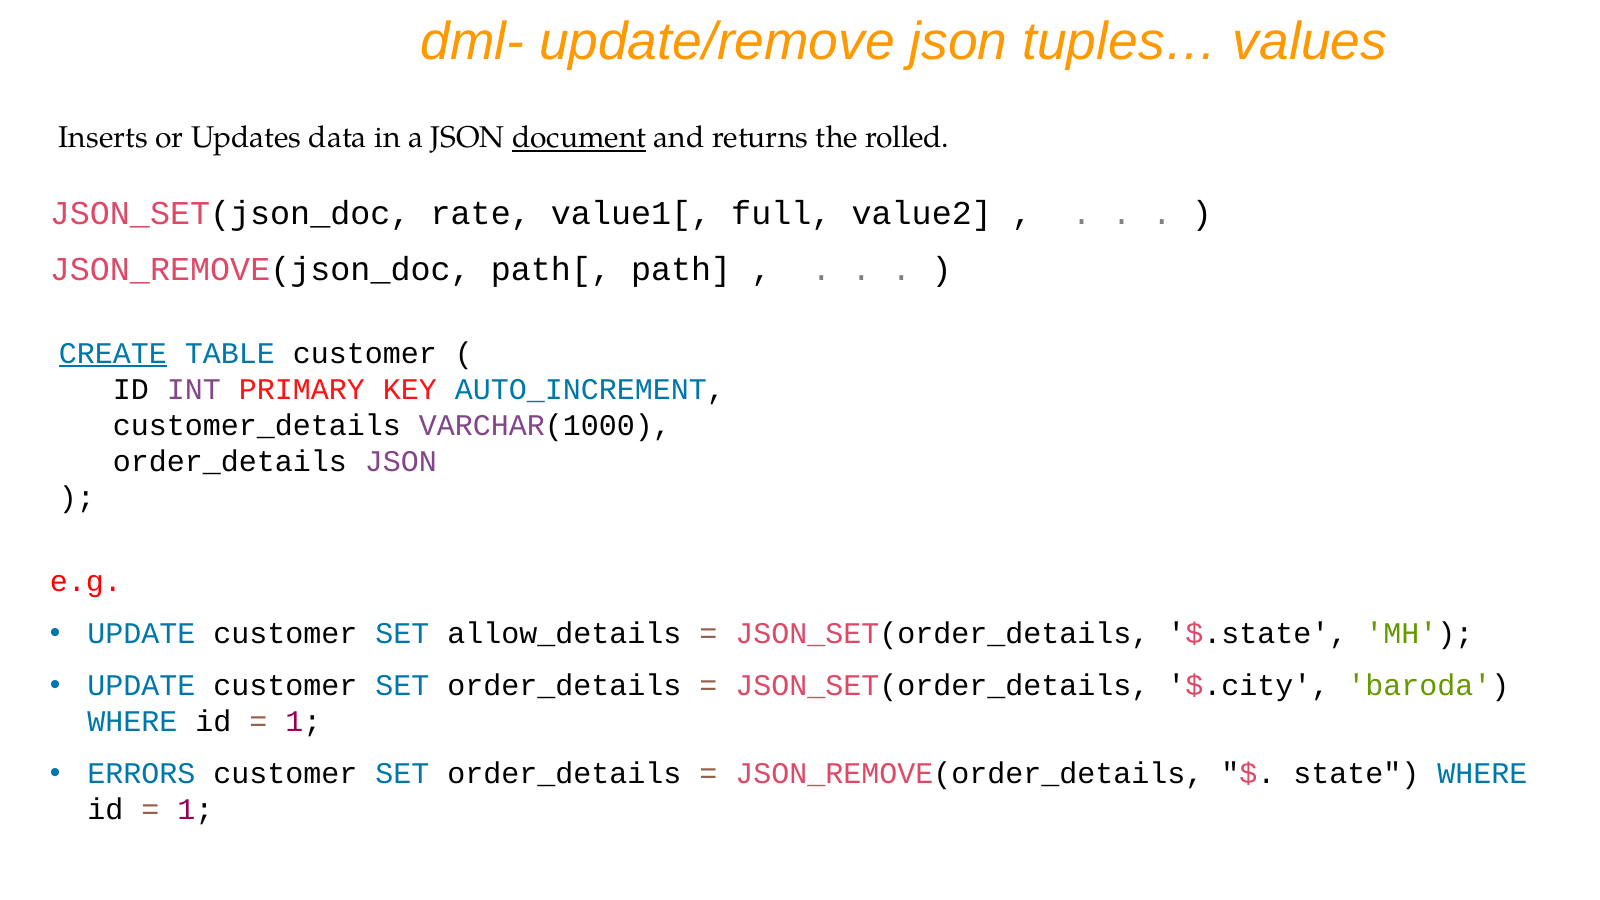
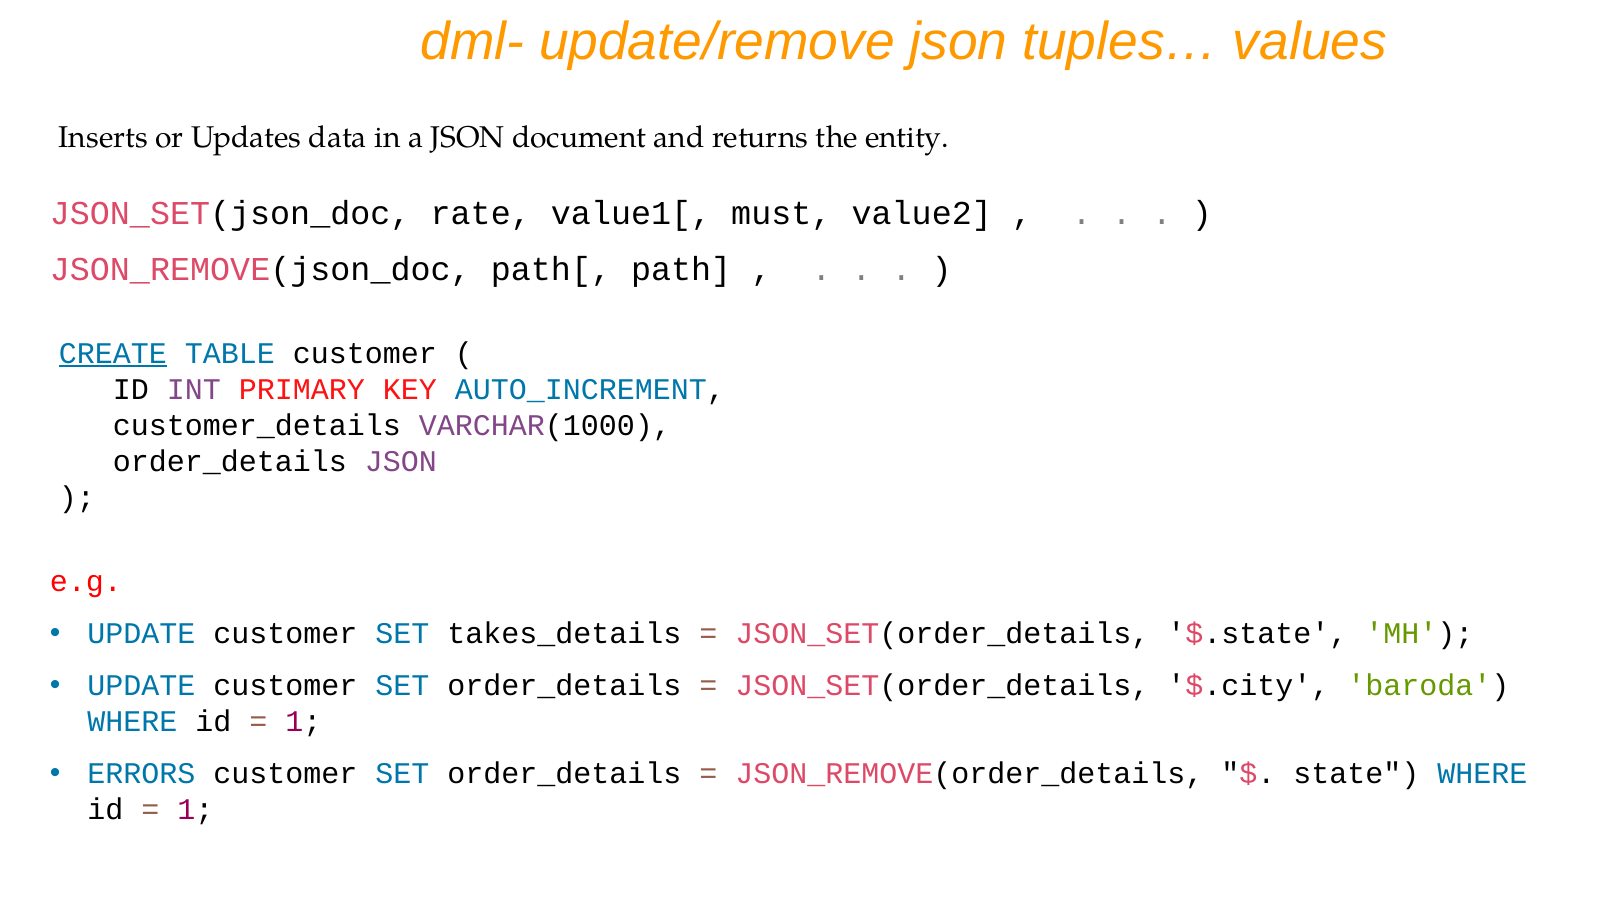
document underline: present -> none (579, 138)
rolled: rolled -> entity (907, 138)
full: full -> must (781, 214)
allow_details: allow_details -> takes_details (564, 634)
